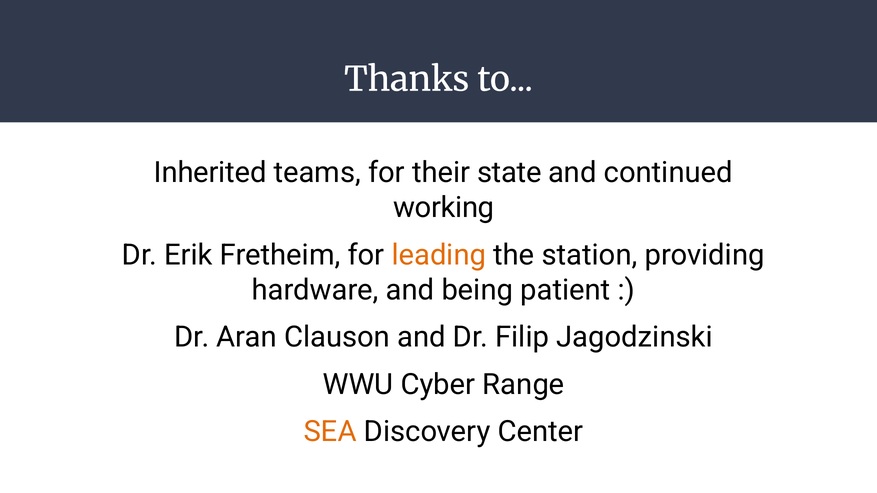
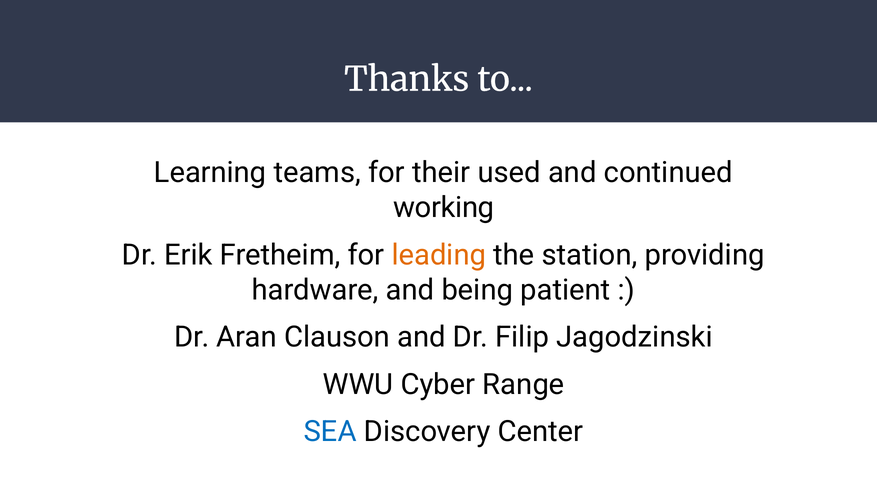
Inherited: Inherited -> Learning (210, 173)
state: state -> used (509, 173)
SEA colour: orange -> blue (330, 432)
